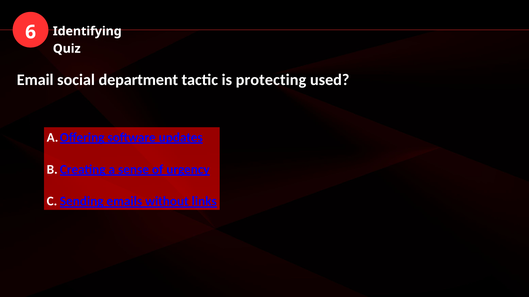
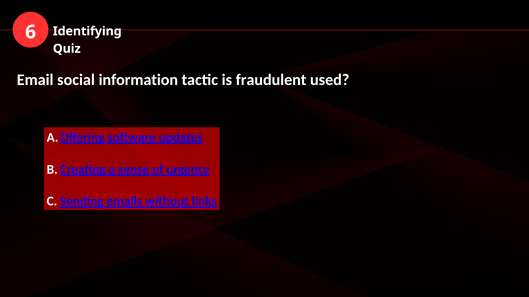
department: department -> information (138, 80)
protecting: protecting -> fraudulent (271, 80)
